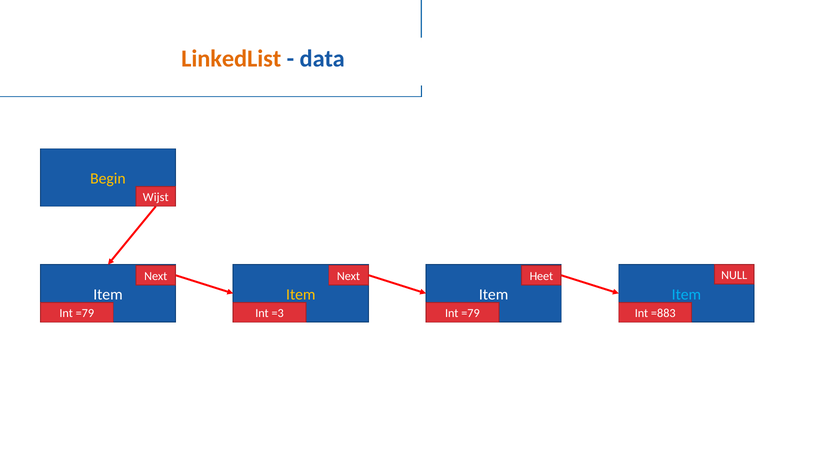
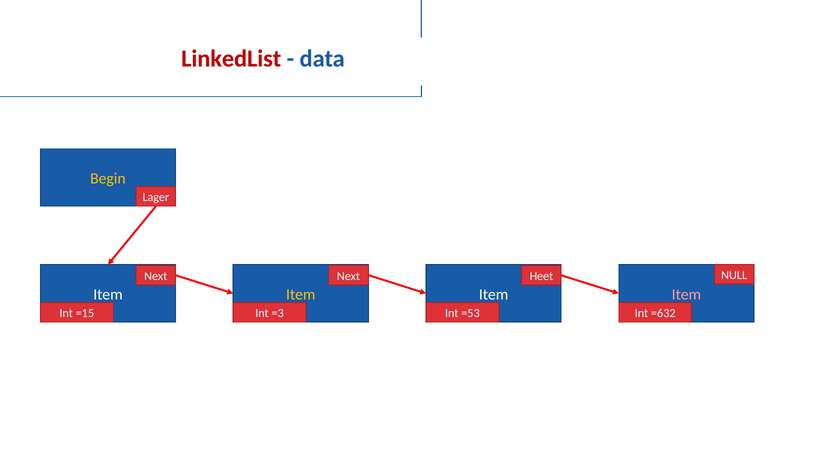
LinkedList colour: orange -> red (231, 59)
Wijst: Wijst -> Lager (156, 197)
Item colour: light blue -> pink (686, 294)
=79: =79 -> =15 (85, 313)
=3 Int =79: =79 -> =53 (471, 313)
=883: =883 -> =632 (663, 313)
